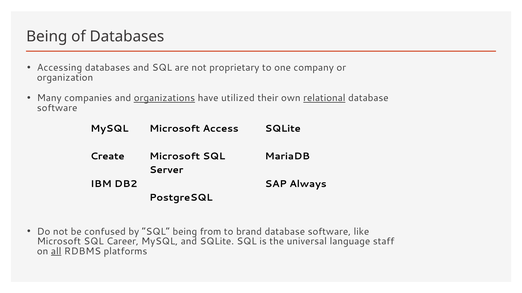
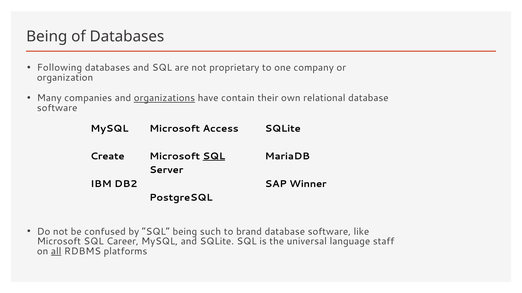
Accessing: Accessing -> Following (59, 68)
utilized: utilized -> contain (238, 98)
relational underline: present -> none (324, 98)
SQL underline: none -> present (214, 157)
Always: Always -> Winner (308, 184)
from: from -> such (210, 232)
